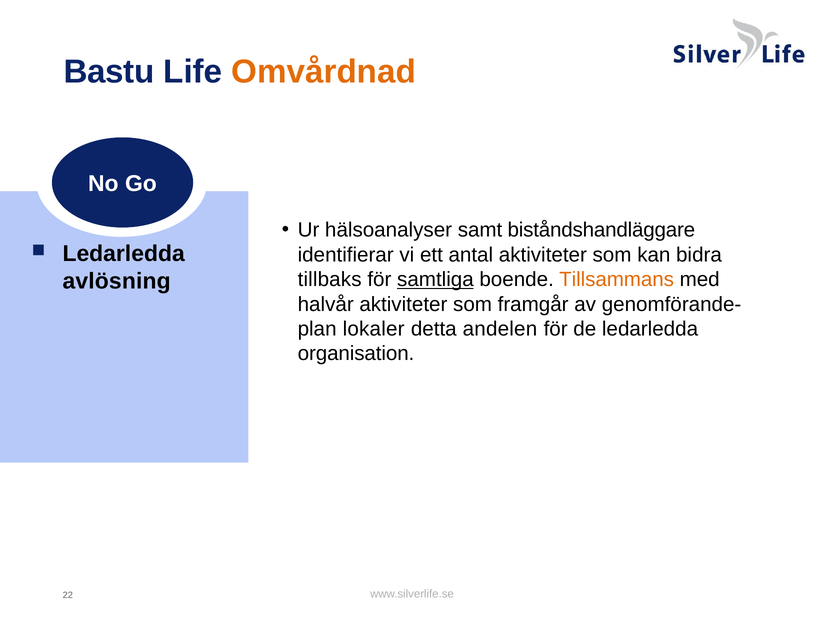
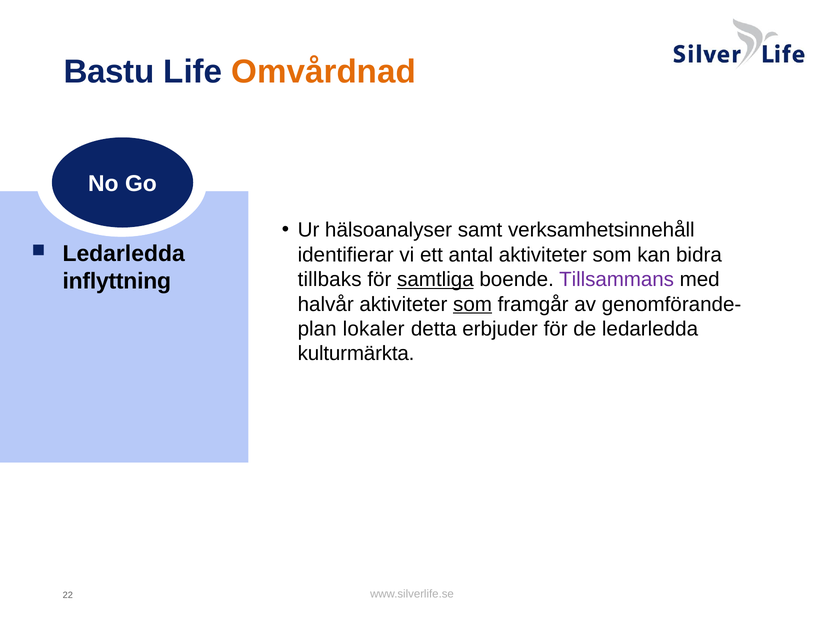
biståndshandläggare: biståndshandläggare -> verksamhetsinnehåll (601, 230)
Tillsammans colour: orange -> purple (617, 280)
avlösning: avlösning -> inflyttning (117, 281)
som underline: none -> present (473, 304)
andelen: andelen -> erbjuder (500, 329)
organisation: organisation -> kulturmärkta (356, 354)
